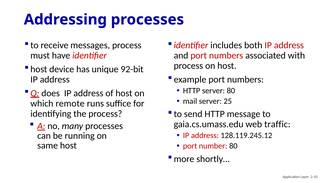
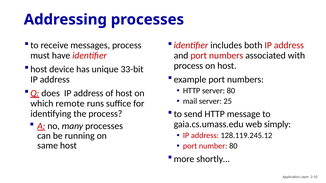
92-bit: 92-bit -> 33-bit (132, 69)
traffic: traffic -> simply (277, 125)
